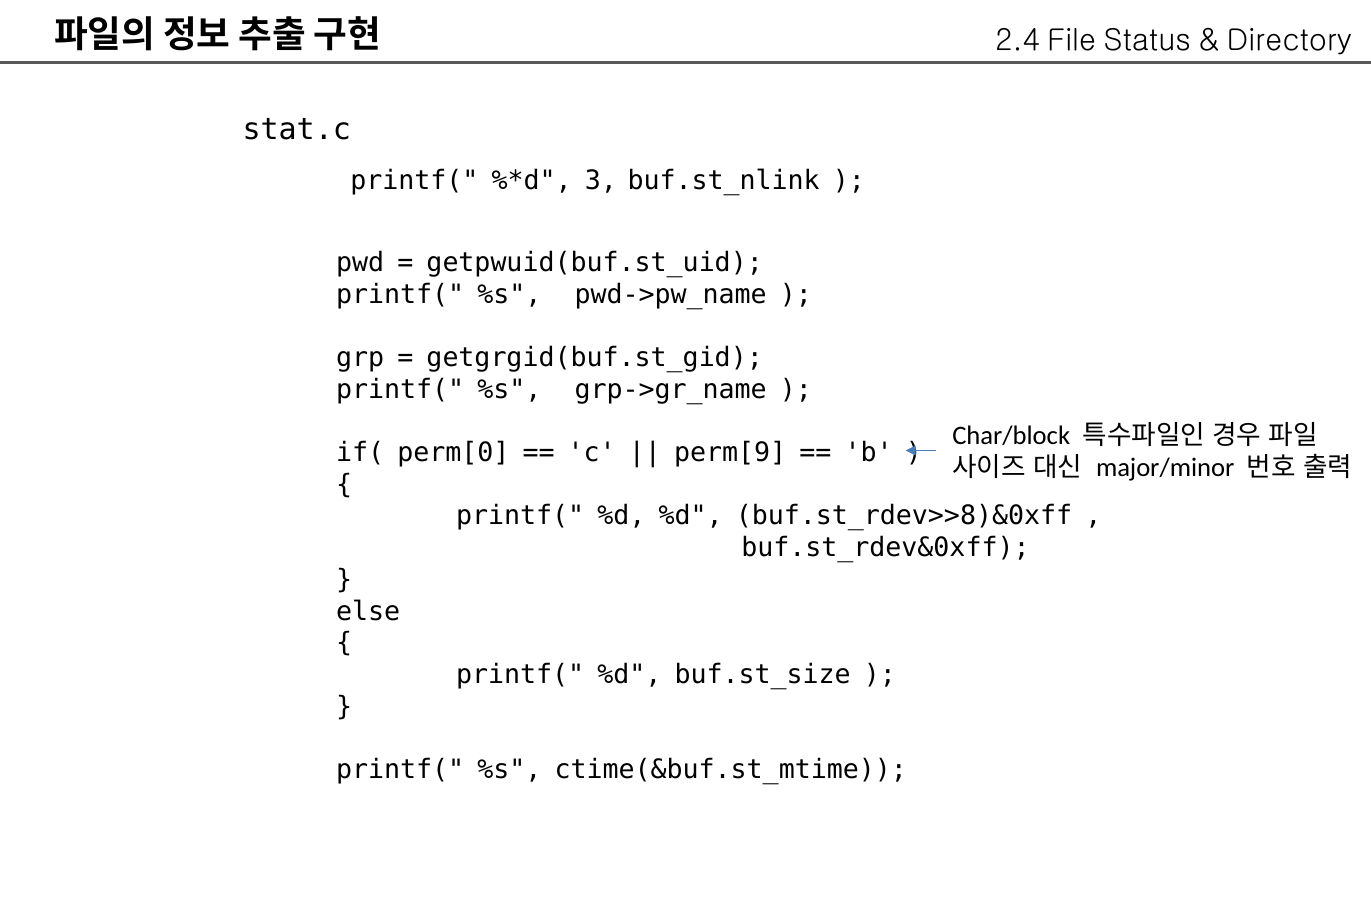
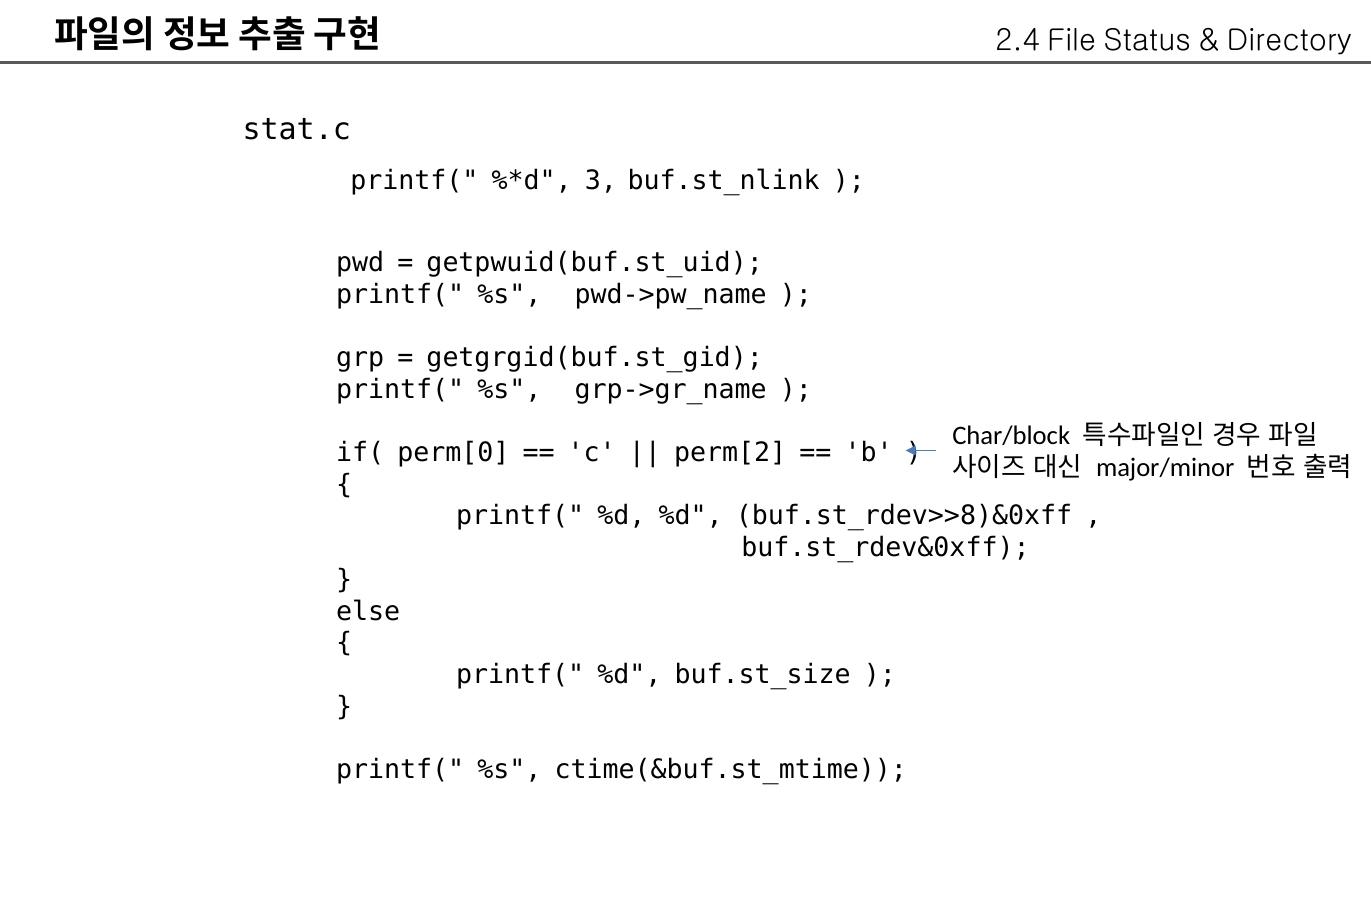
perm[9: perm[9 -> perm[2 (730, 453)
